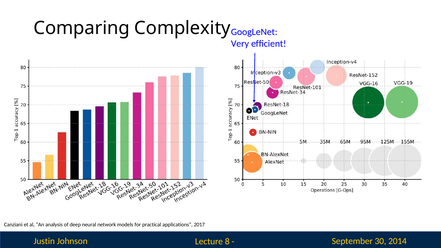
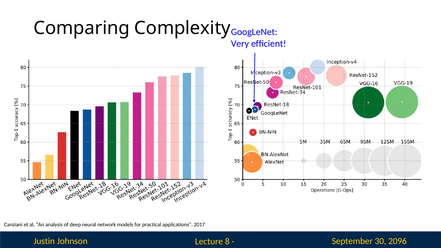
2014: 2014 -> 2096 (397, 241)
